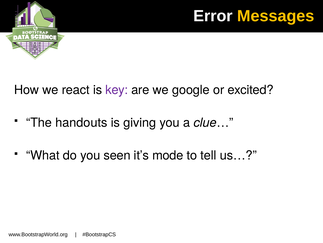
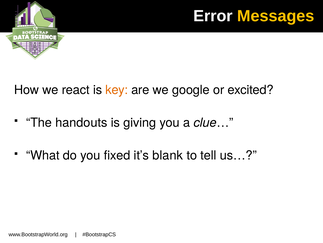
key colour: purple -> orange (117, 90)
seen: seen -> fixed (117, 155)
mode: mode -> blank (168, 155)
